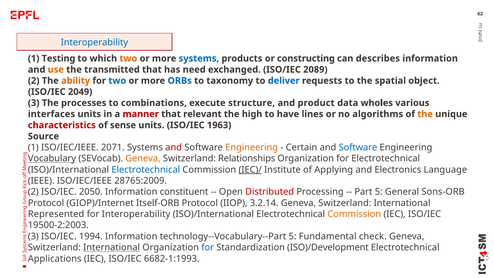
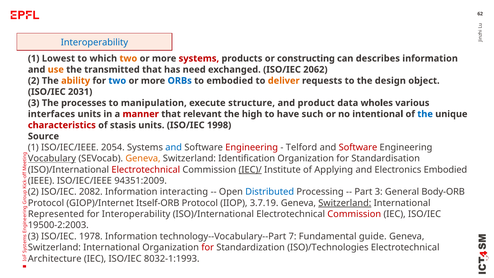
Testing: Testing -> Lowest (58, 58)
systems colour: blue -> red (199, 58)
2089: 2089 -> 2062 (315, 70)
to taxonomy: taxonomy -> embodied (230, 81)
deliver colour: blue -> orange (284, 81)
spatial: spatial -> design (390, 81)
2049: 2049 -> 2031 (80, 92)
combinations: combinations -> manipulation (154, 103)
lines: lines -> such (312, 114)
algorithms: algorithms -> intentional (378, 114)
the colour: orange -> blue (425, 114)
sense: sense -> stasis (123, 125)
1963: 1963 -> 1998 (219, 125)
2071: 2071 -> 2054 (113, 147)
and colour: red -> blue (174, 147)
Engineering colour: orange -> red (252, 147)
Certain: Certain -> Telford (301, 147)
Software colour: blue -> red (358, 147)
Relationships: Relationships -> Identification (247, 158)
for Electrotechnical: Electrotechnical -> Standardisation (386, 158)
Electrotechnical colour: blue -> red (146, 170)
Electronics Language: Language -> Embodied (445, 170)
28765:2009: 28765:2009 -> 94351:2009 (141, 181)
2050: 2050 -> 2082 (91, 192)
constituent: constituent -> interacting (184, 192)
Distributed colour: red -> blue (270, 192)
Part 5: 5 -> 3 (379, 192)
Sons-ORB: Sons-ORB -> Body-ORB (443, 192)
3.2.14: 3.2.14 -> 3.7.19 (264, 203)
Switzerland underline: none -> present (345, 203)
Commission colour: orange -> red (354, 214)
1994: 1994 -> 1978 (91, 236)
technology--Vocabulary--Part 5: 5 -> 7 (293, 236)
check: check -> guide (373, 236)
International underline: present -> none (112, 247)
for colour: blue -> red (208, 247)
ISO)/Development: ISO)/Development -> ISO)/Technologies (328, 247)
Applications: Applications -> Architecture (55, 258)
6682-1:1993: 6682-1:1993 -> 8032-1:1993 (172, 258)
